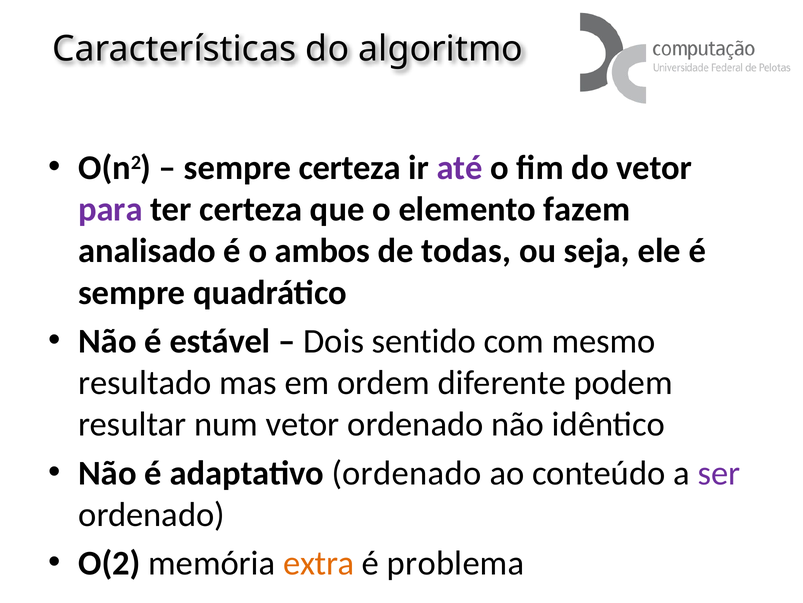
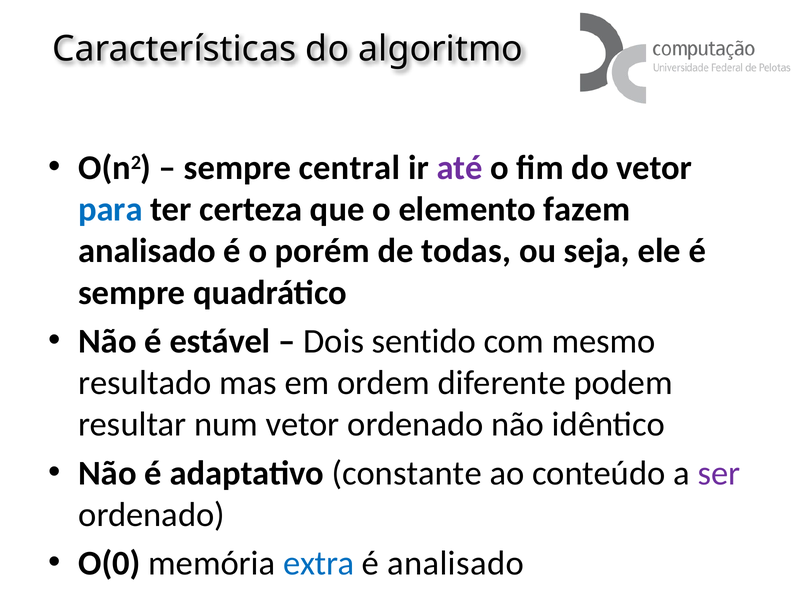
sempre certeza: certeza -> central (349, 168)
para colour: purple -> blue (110, 209)
ambos: ambos -> porém (322, 251)
adaptativo ordenado: ordenado -> constante (407, 473)
O(2: O(2 -> O(0 (109, 563)
extra colour: orange -> blue (319, 563)
é problema: problema -> analisado (456, 563)
